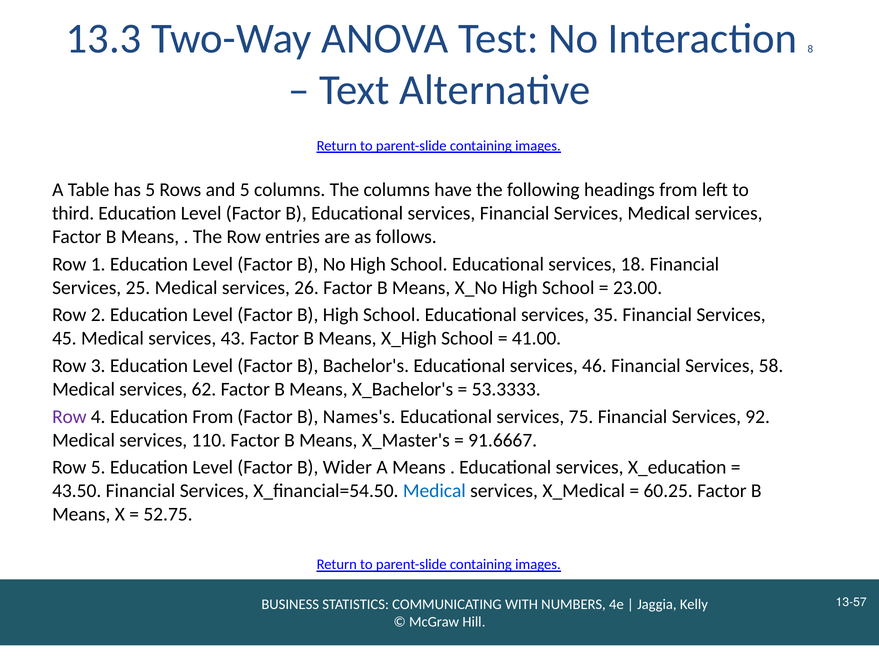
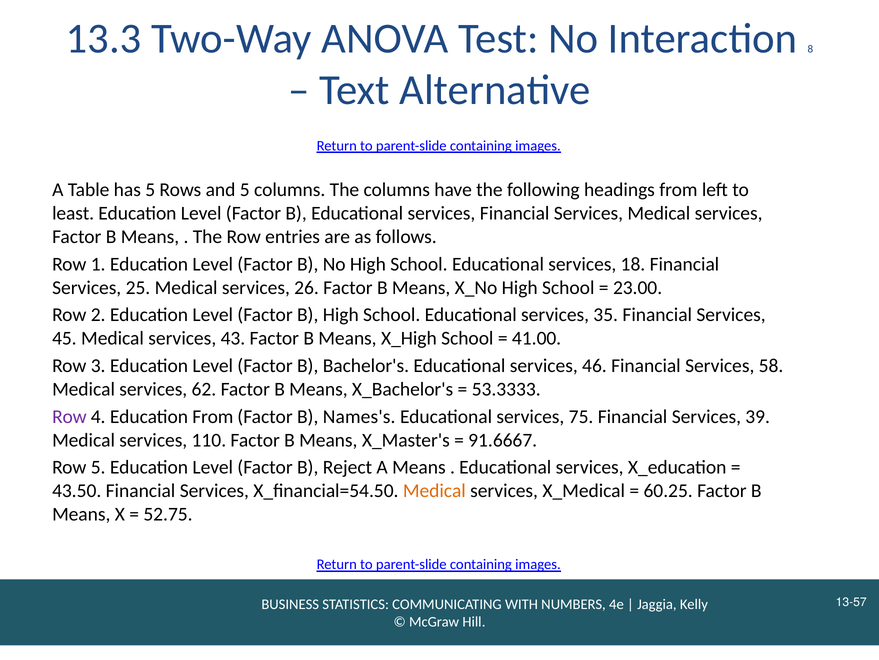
third: third -> least (73, 213)
92: 92 -> 39 (758, 416)
Wider: Wider -> Reject (347, 467)
Medical colour: blue -> orange (434, 490)
